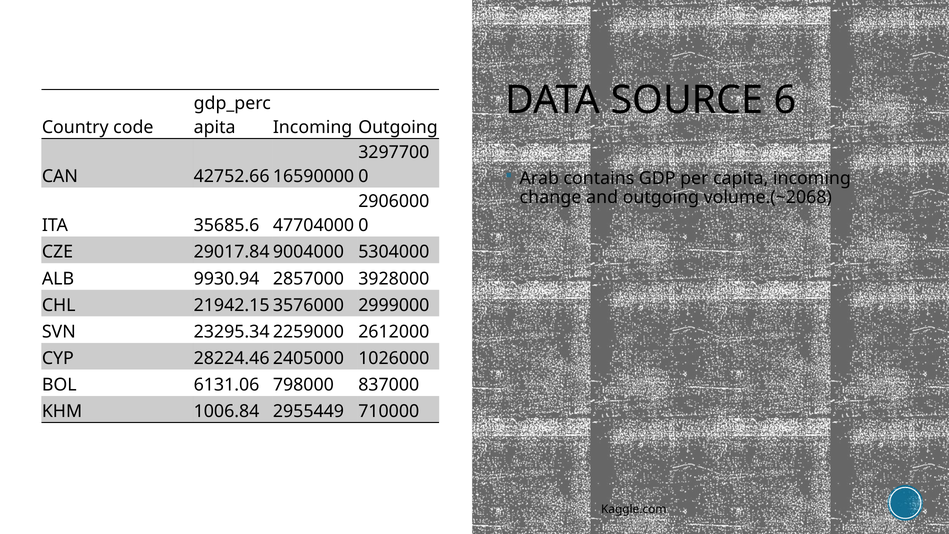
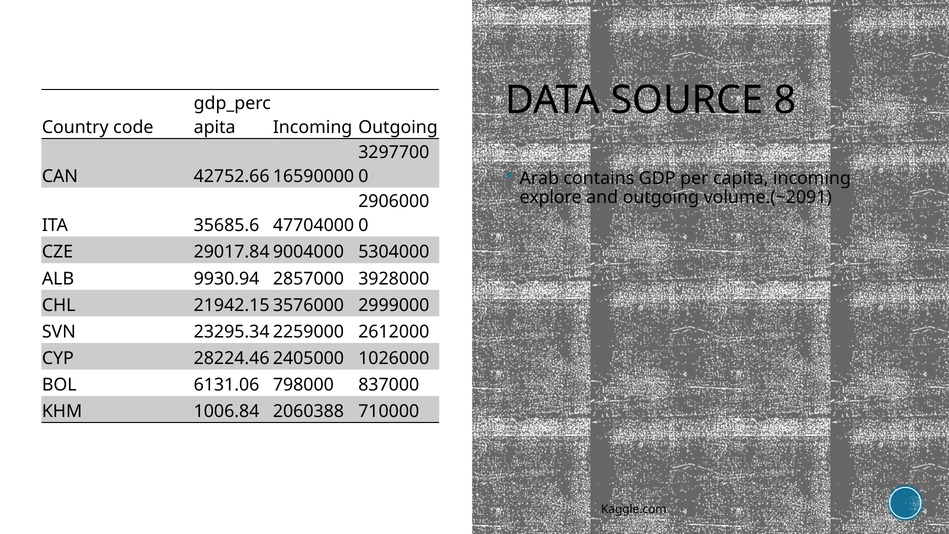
6: 6 -> 8 (785, 100)
change: change -> explore (551, 197)
volume.(~2068: volume.(~2068 -> volume.(~2091 (768, 197)
2955449: 2955449 -> 2060388 (308, 411)
